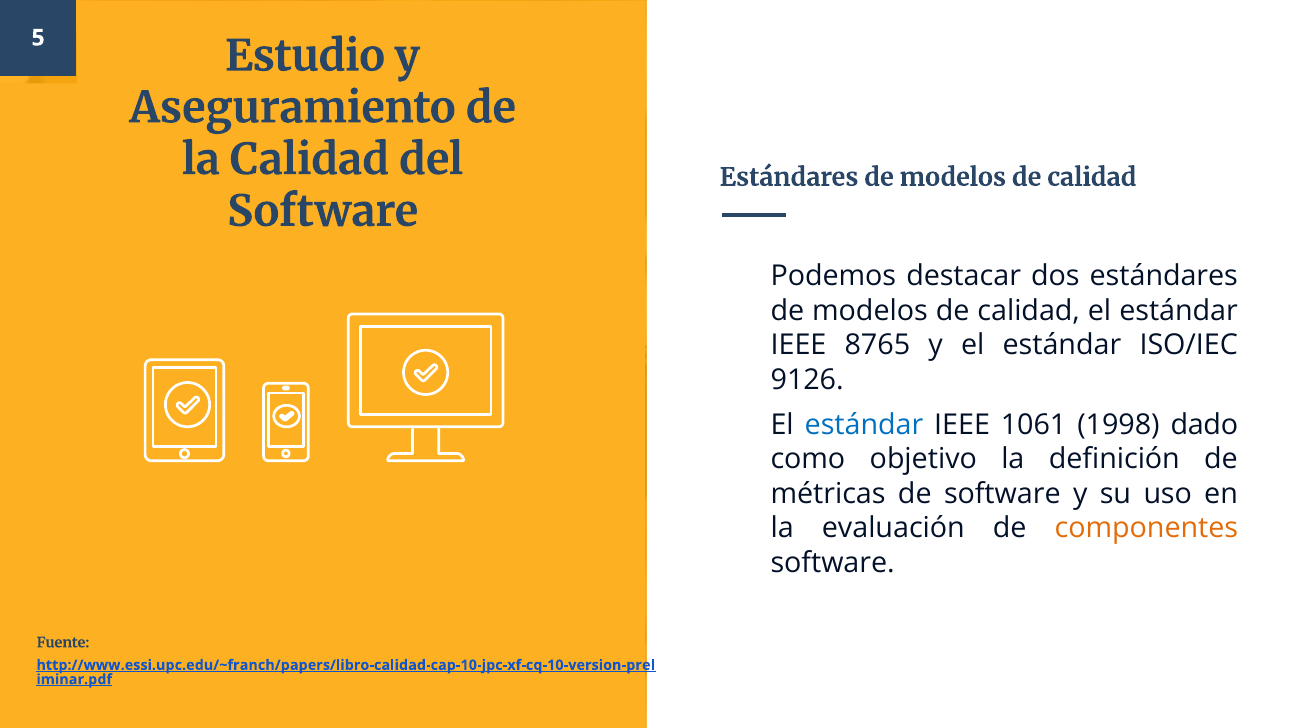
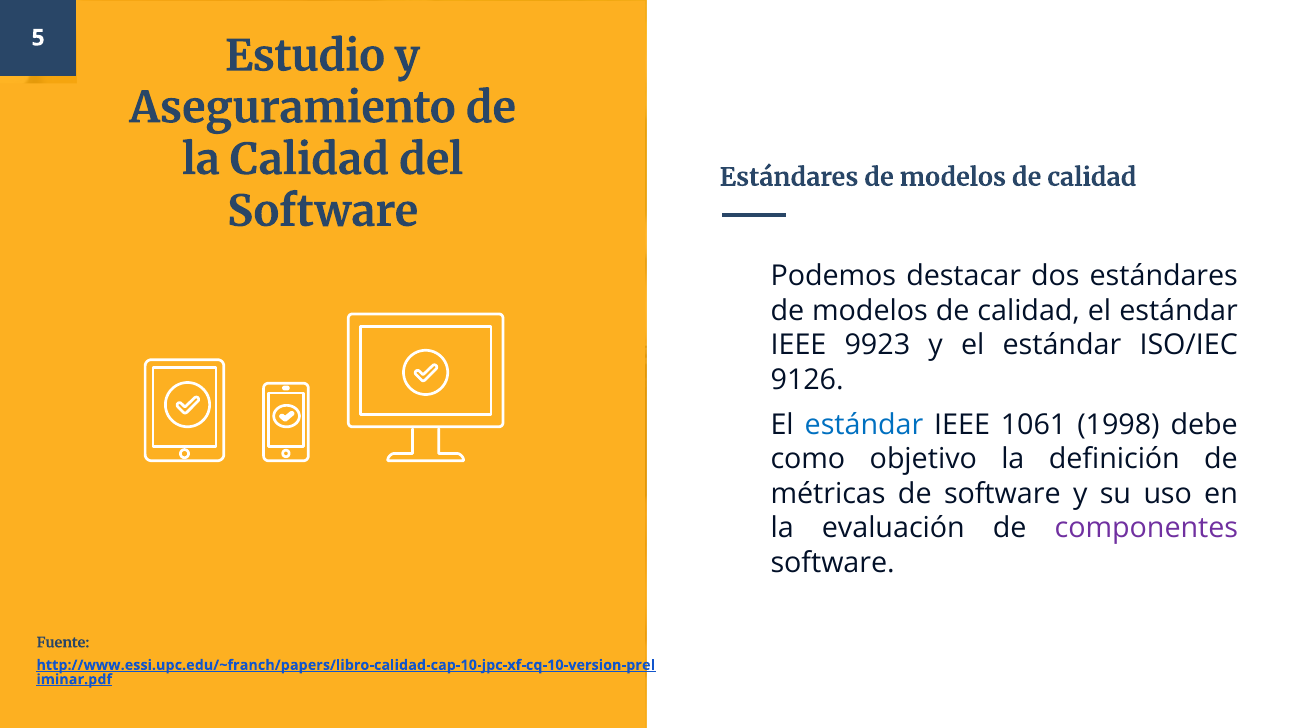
8765: 8765 -> 9923 (877, 345)
dado: dado -> debe (1204, 425)
componentes colour: orange -> purple (1146, 528)
